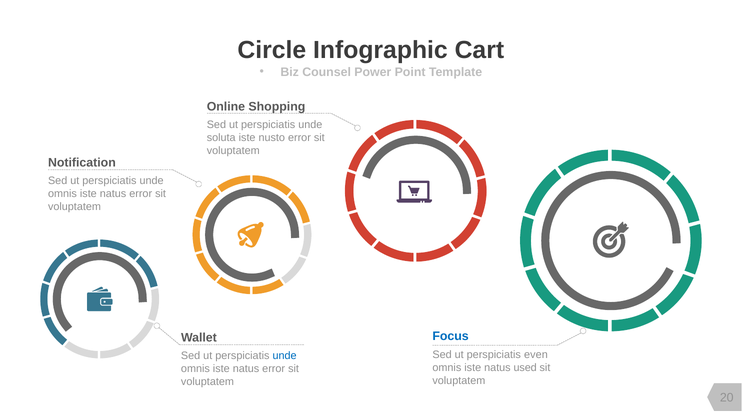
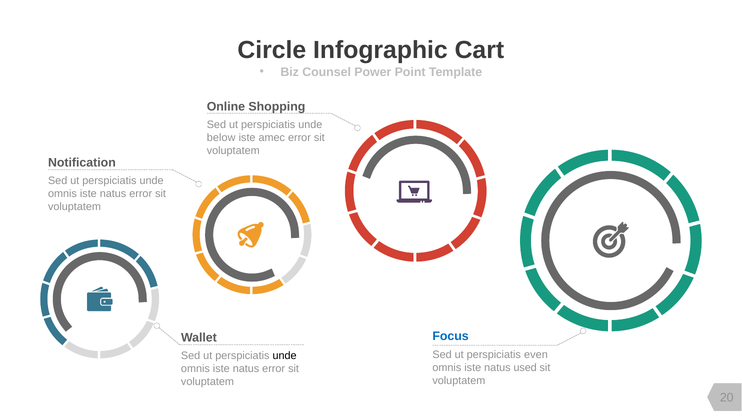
soluta: soluta -> below (221, 138)
nusto: nusto -> amec (272, 138)
unde colour: blue -> black (285, 356)
